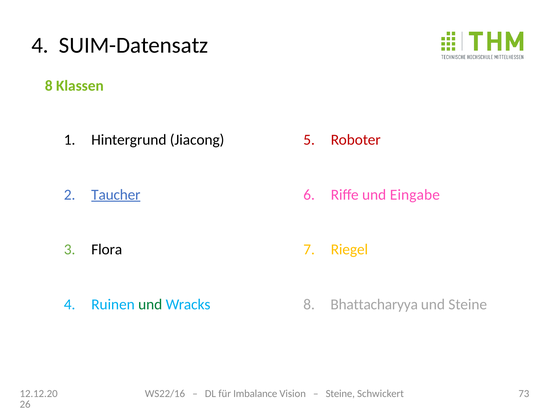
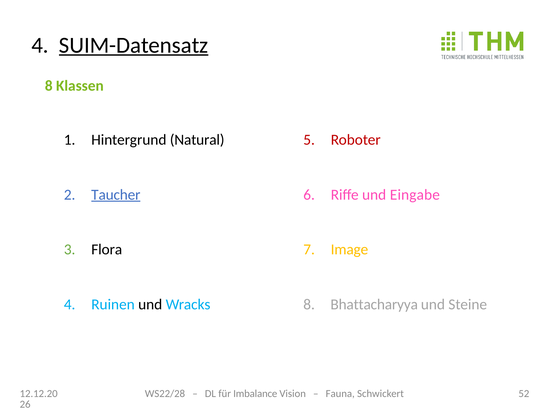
SUIM-Datensatz underline: none -> present (134, 45)
Jiacong: Jiacong -> Natural (197, 140)
Riegel: Riegel -> Image (349, 249)
und colour: green -> black (150, 304)
WS22/16: WS22/16 -> WS22/28 (165, 393)
Steine: Steine -> Fauna (340, 393)
73: 73 -> 52 (524, 393)
